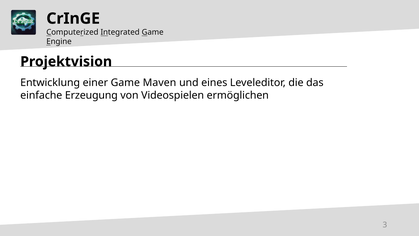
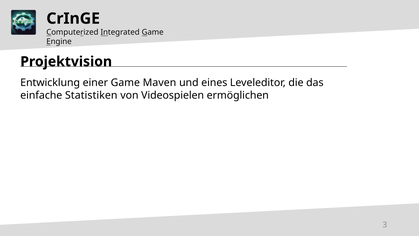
Erzeugung: Erzeugung -> Statistiken (91, 95)
